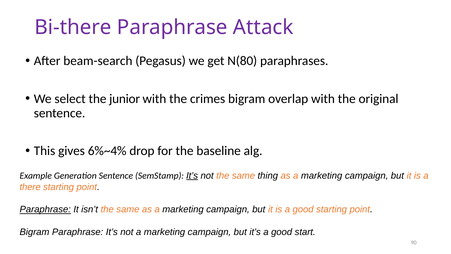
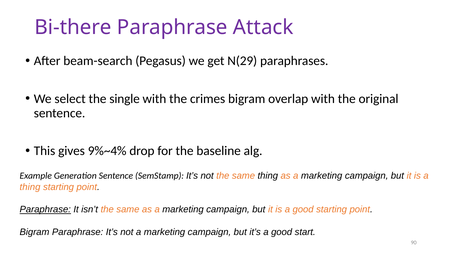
N(80: N(80 -> N(29 (242, 61)
junior: junior -> single (125, 99)
6%~4%: 6%~4% -> 9%~4% (107, 151)
It’s underline: present -> none (192, 175)
there: there -> thing (30, 187)
